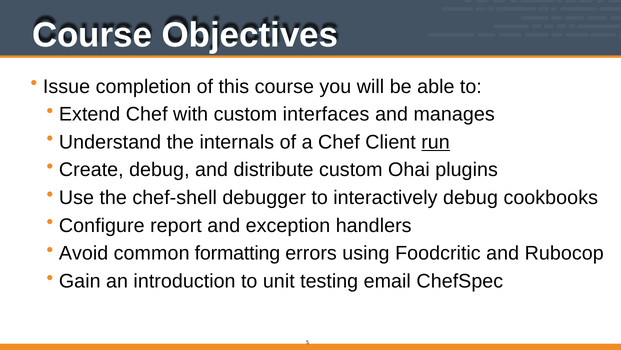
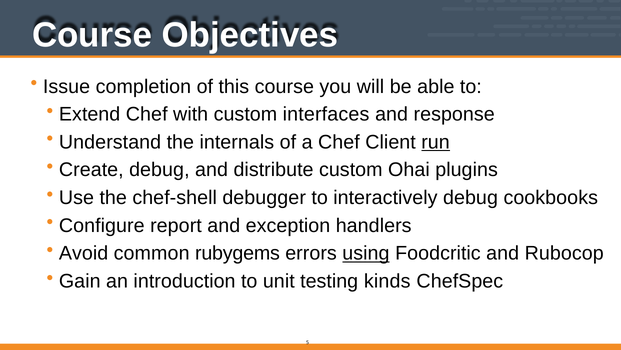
manages: manages -> response (454, 114)
formatting: formatting -> rubygems (237, 253)
using underline: none -> present (366, 253)
email: email -> kinds (387, 281)
